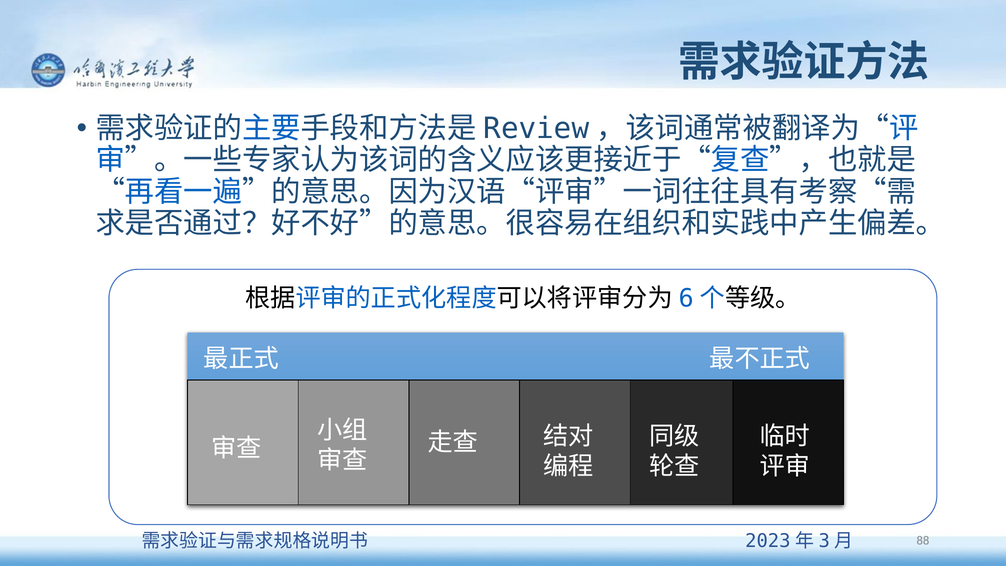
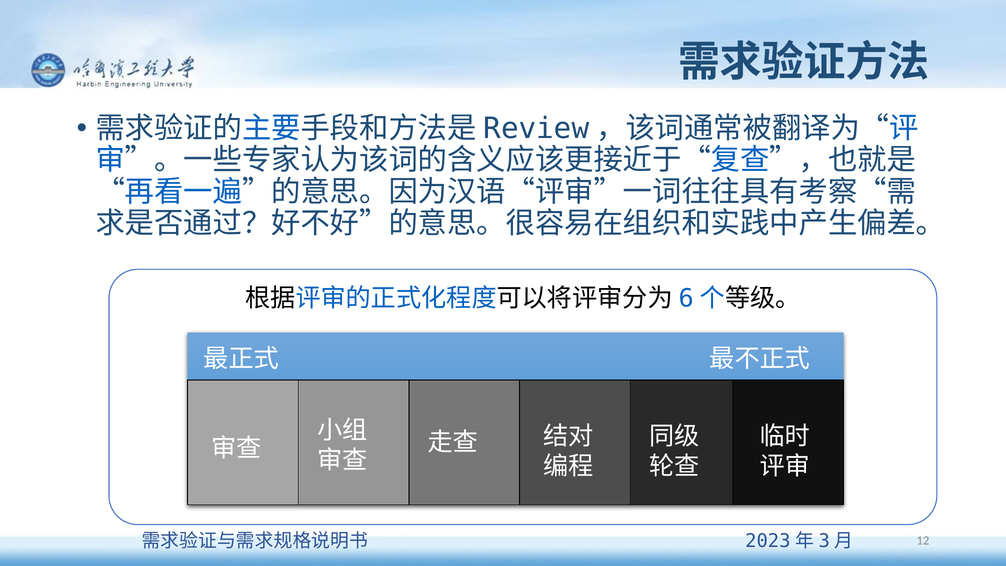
88: 88 -> 12 (923, 540)
